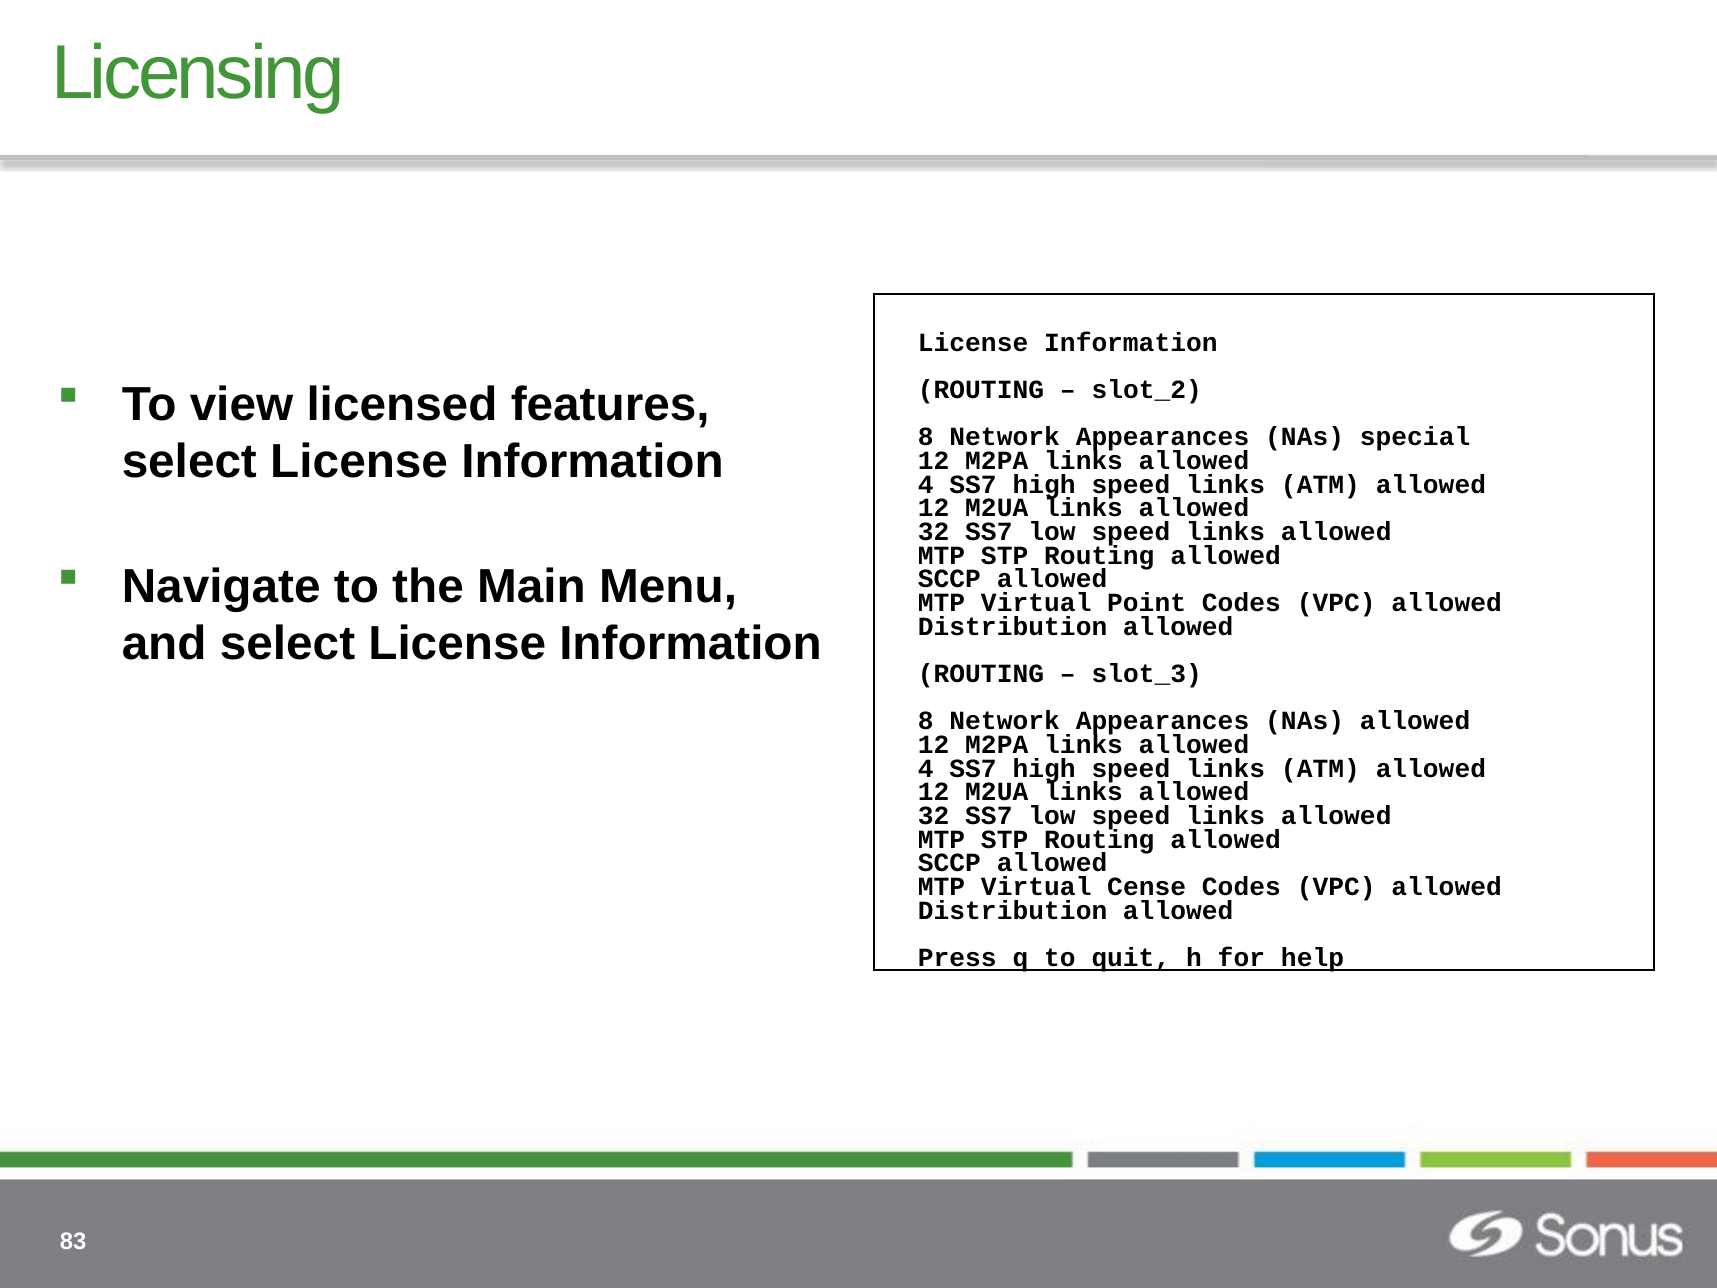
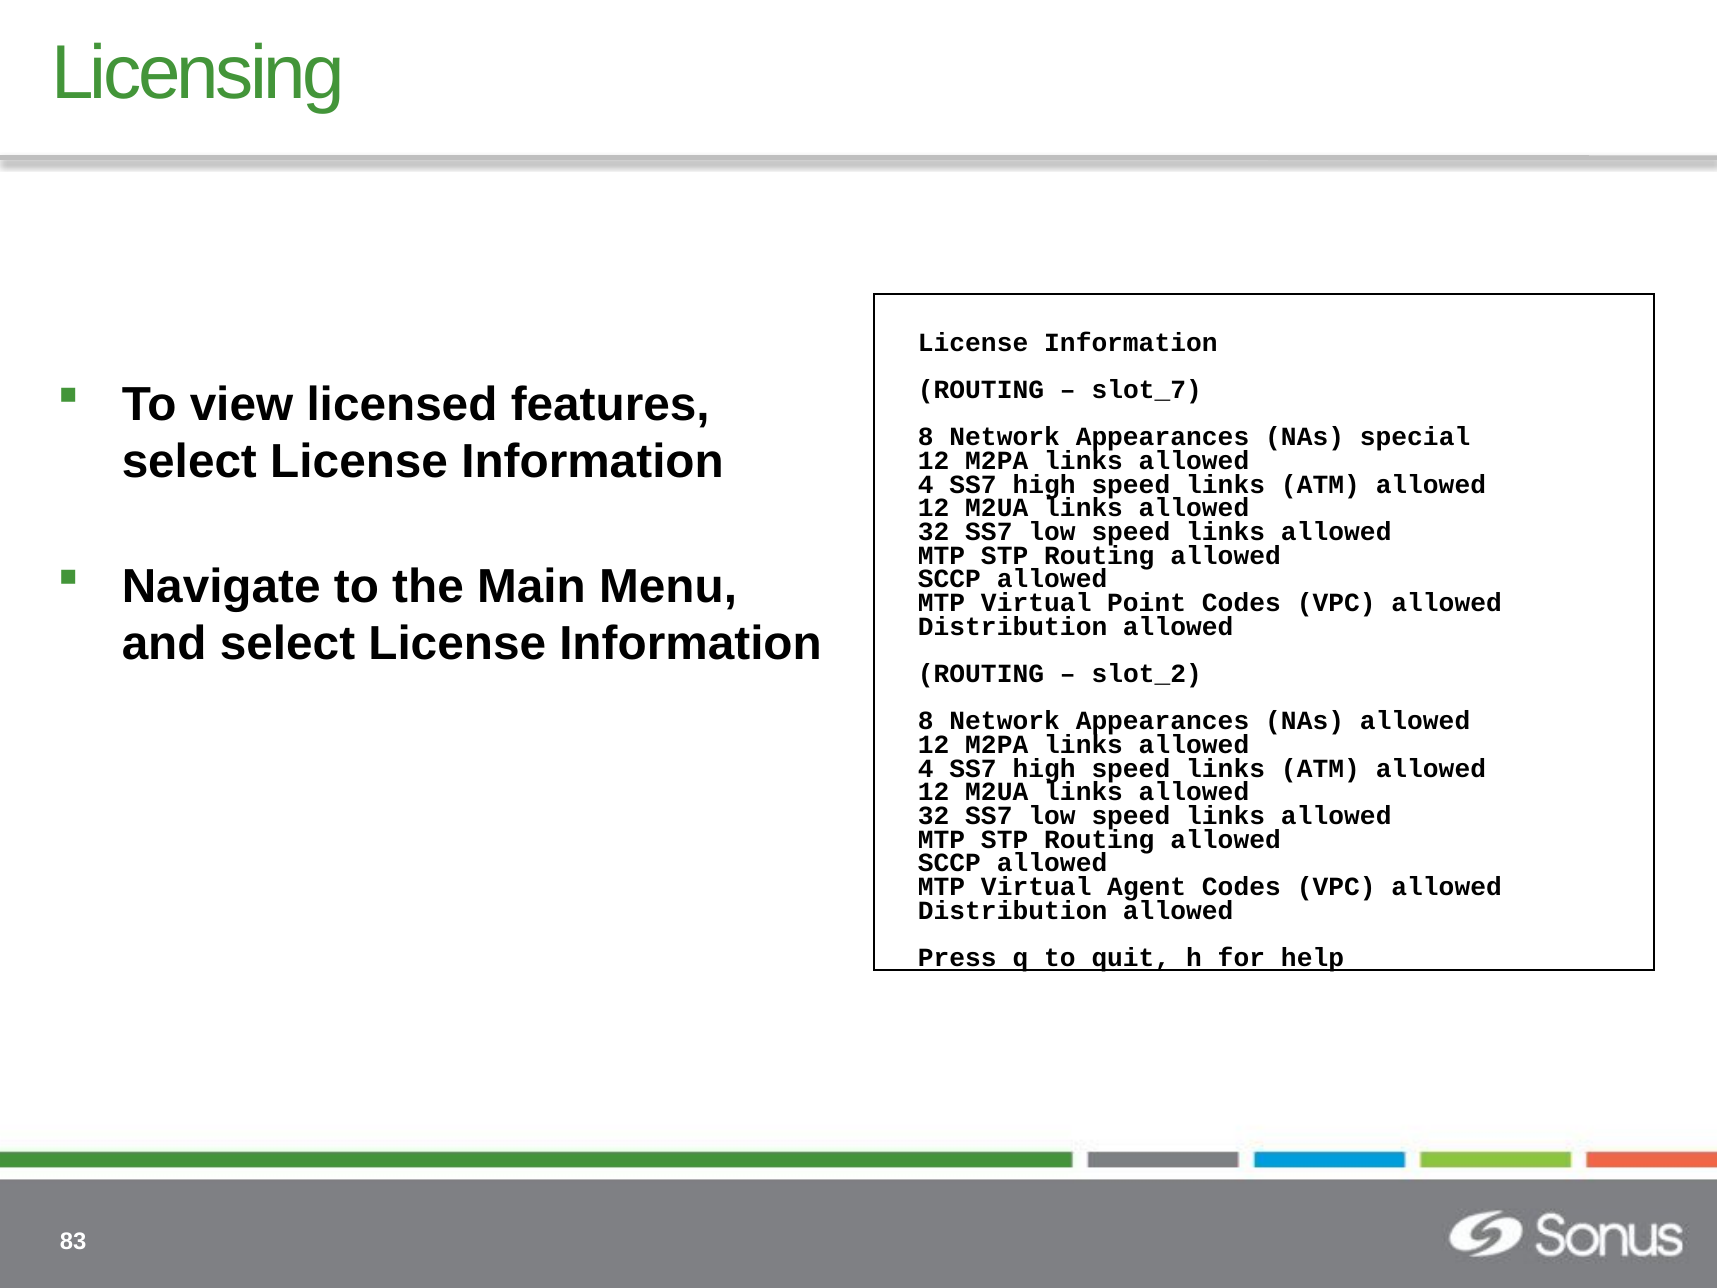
slot_2: slot_2 -> slot_7 (1147, 390)
slot_3: slot_3 -> slot_2 (1147, 674)
Cense: Cense -> Agent (1147, 887)
